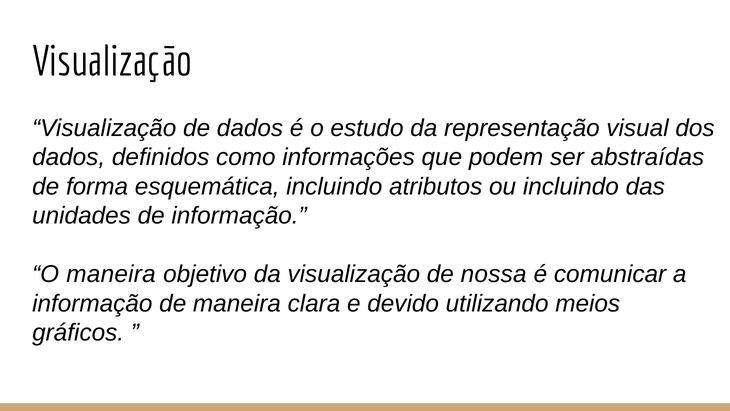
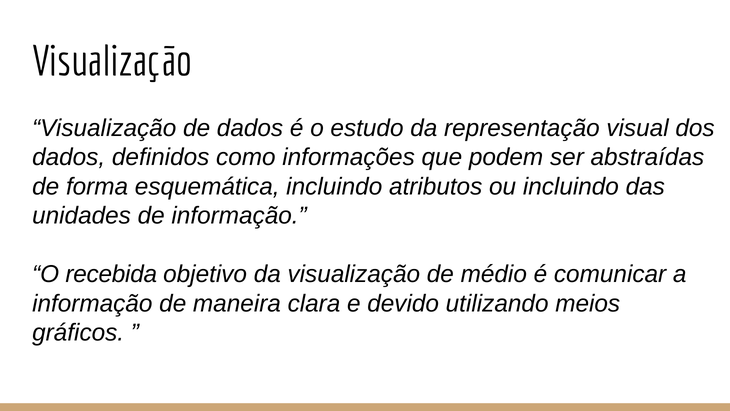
O maneira: maneira -> recebida (111, 274)
nossa: nossa -> médio (494, 274)
